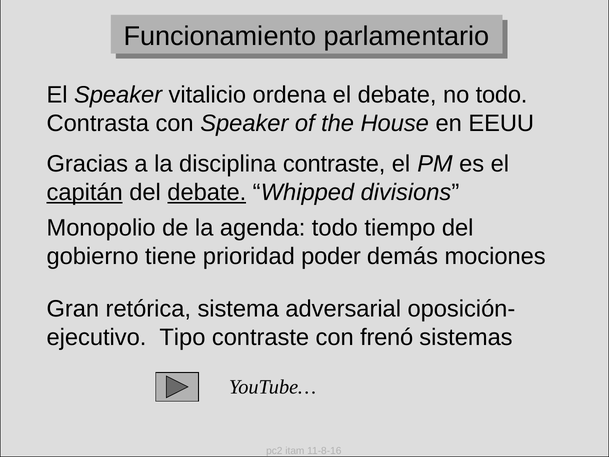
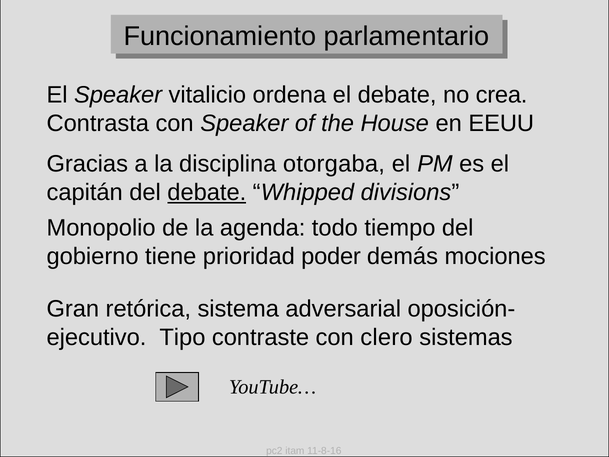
no todo: todo -> crea (502, 95)
disciplina contraste: contraste -> otorgaba (334, 164)
capitán underline: present -> none (85, 192)
frenó: frenó -> clero (386, 337)
